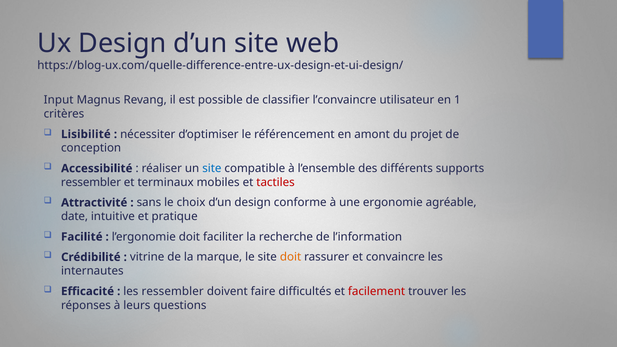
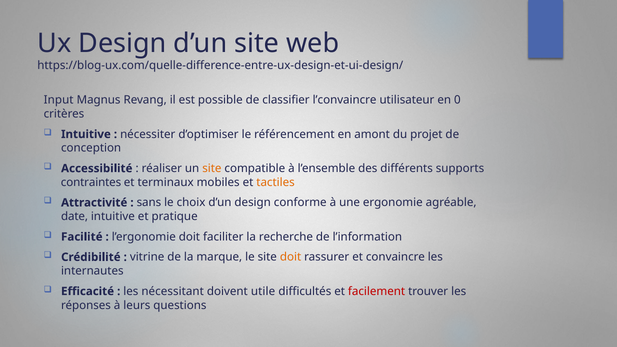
1: 1 -> 0 (457, 100)
Lisibilité: Lisibilité -> Intuitive (86, 134)
site colour: blue -> orange (212, 168)
ressembler: ressembler -> contraintes (91, 182)
tactiles colour: red -> orange (276, 182)
les ressembler: ressembler -> nécessitant (173, 291)
faire: faire -> utile (263, 291)
